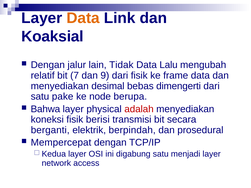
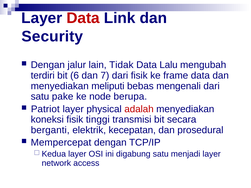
Data colour: orange -> red (83, 18)
Koaksial: Koaksial -> Security (52, 36)
relatif: relatif -> terdiri (43, 76)
7: 7 -> 6 (75, 76)
9: 9 -> 7 (105, 76)
desimal: desimal -> meliputi (108, 86)
dimengerti: dimengerti -> mengenali (179, 86)
Bahwa: Bahwa -> Patriot (45, 109)
berisi: berisi -> tinggi (98, 120)
berpindah: berpindah -> kecepatan (132, 130)
